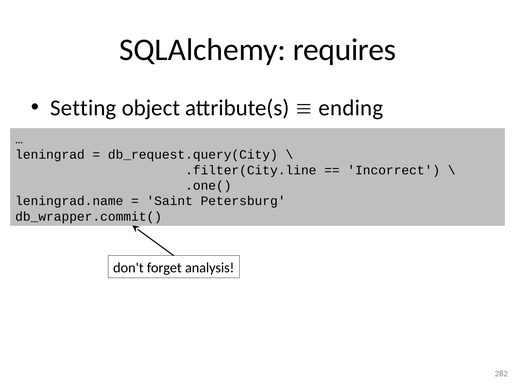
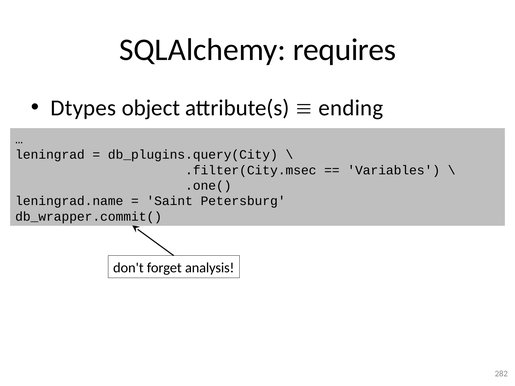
Setting: Setting -> Dtypes (83, 108)
db_request.query(City: db_request.query(City -> db_plugins.query(City (193, 155)
.filter(City.line: .filter(City.line -> .filter(City.msec (251, 170)
Incorrect: Incorrect -> Variables (394, 170)
